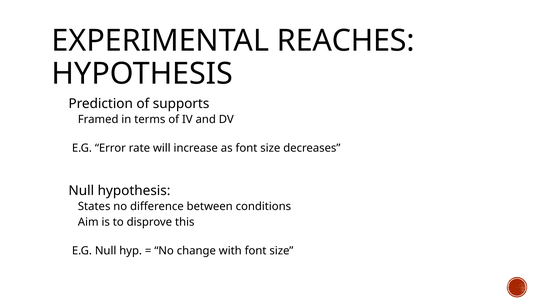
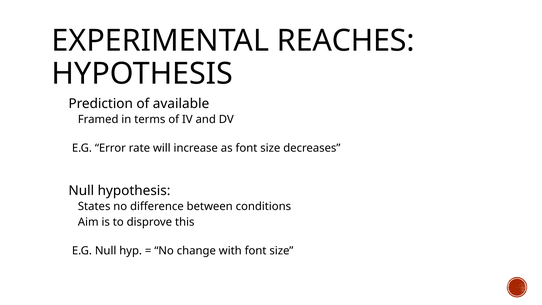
supports: supports -> available (181, 104)
